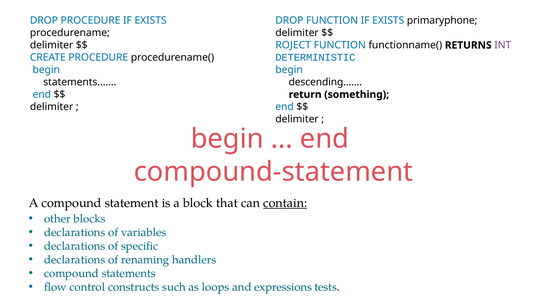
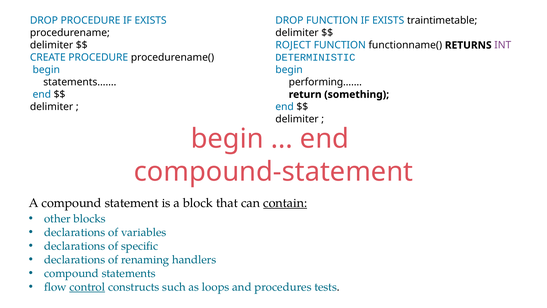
primaryphone: primaryphone -> traintimetable (442, 21)
descending……: descending…… -> performing…… (325, 82)
control underline: none -> present (87, 287)
expressions: expressions -> procedures (283, 287)
